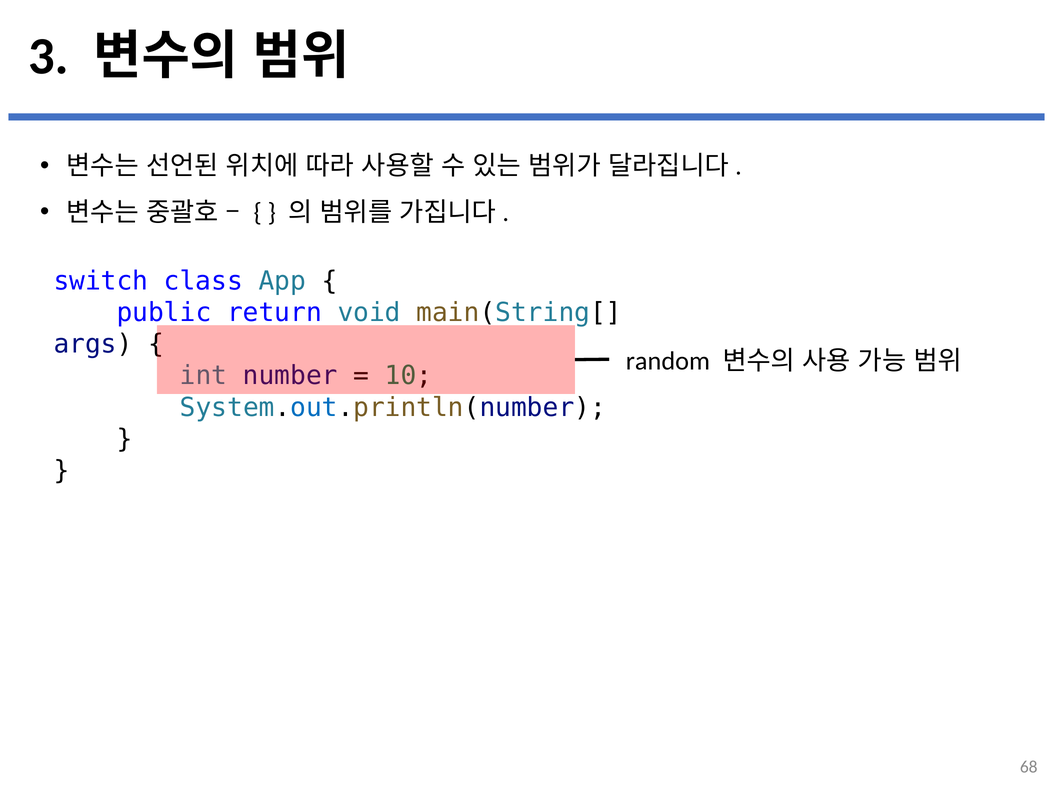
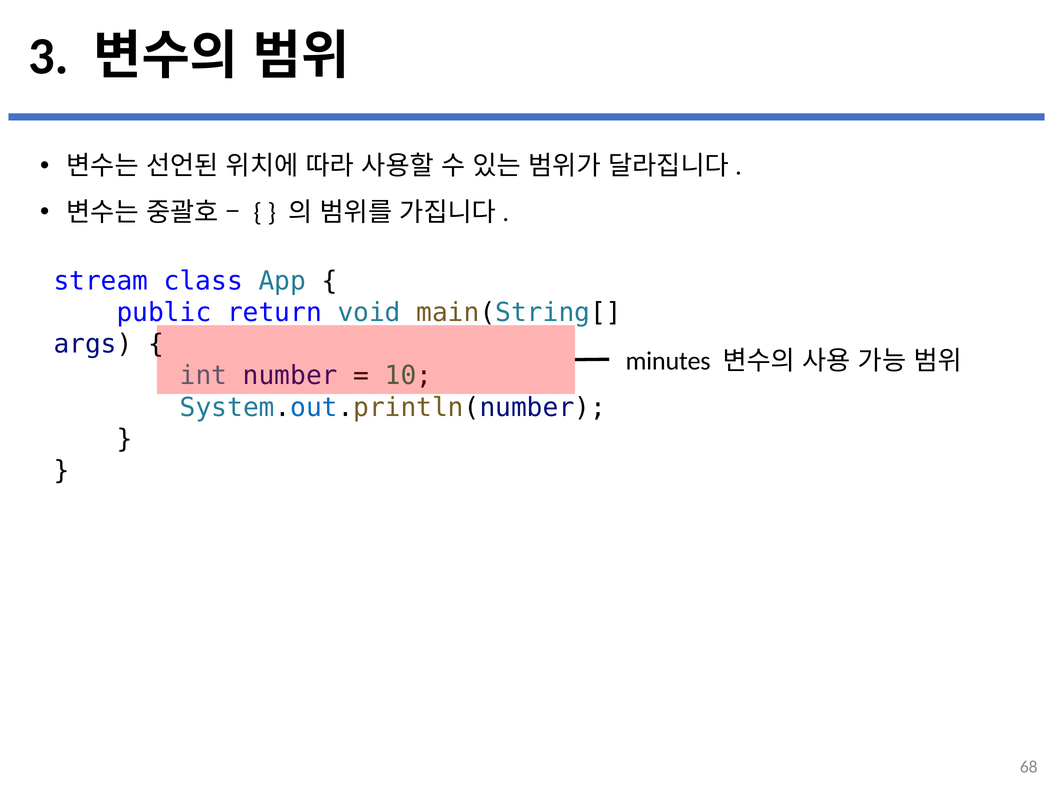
switch: switch -> stream (101, 281)
random: random -> minutes (668, 361)
